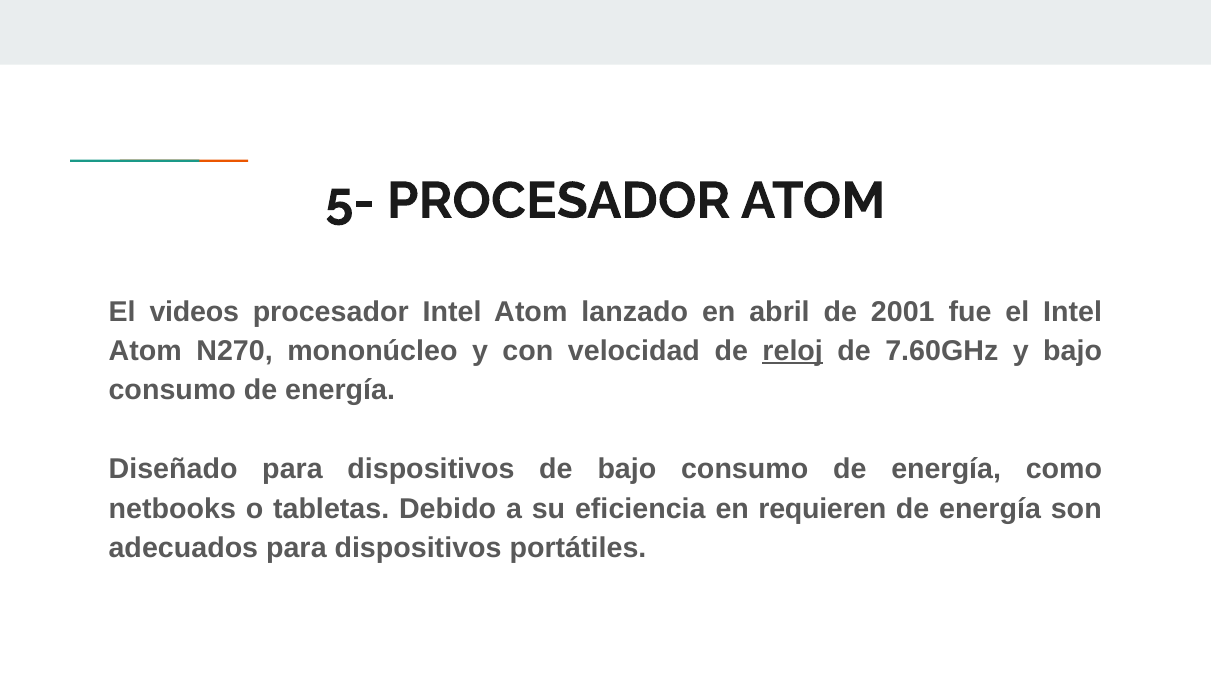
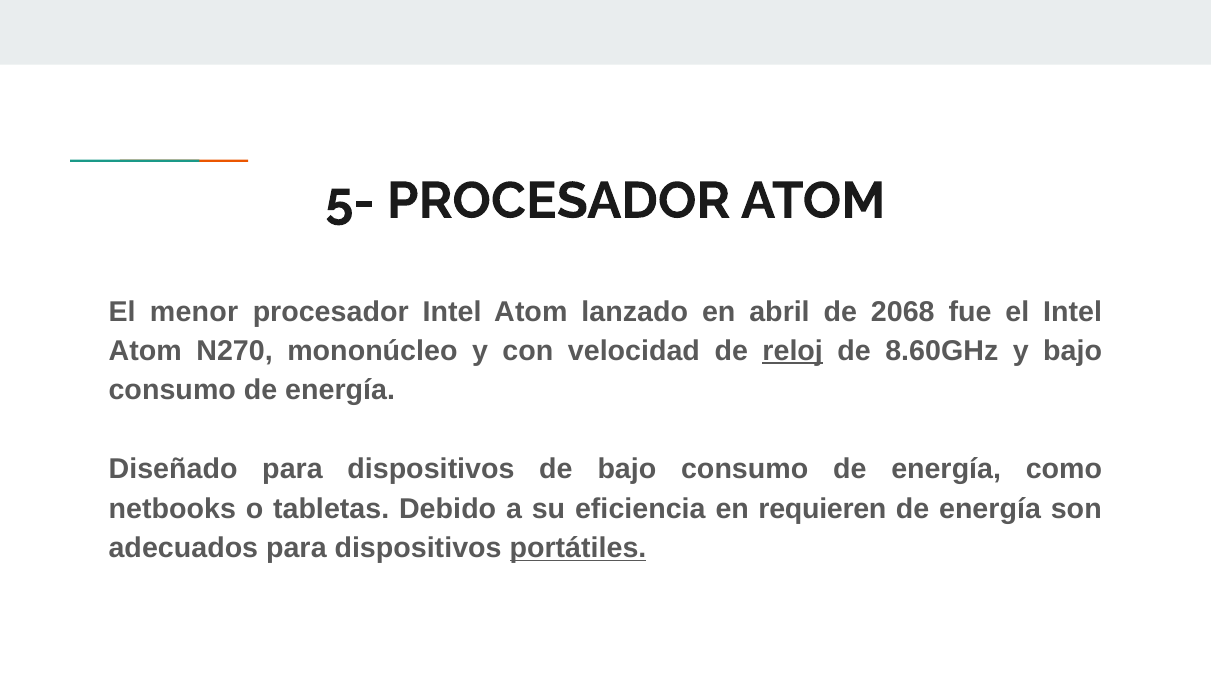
videos: videos -> menor (194, 312)
2001: 2001 -> 2068 (903, 312)
7.60GHz: 7.60GHz -> 8.60GHz (942, 351)
portátiles underline: none -> present (578, 548)
